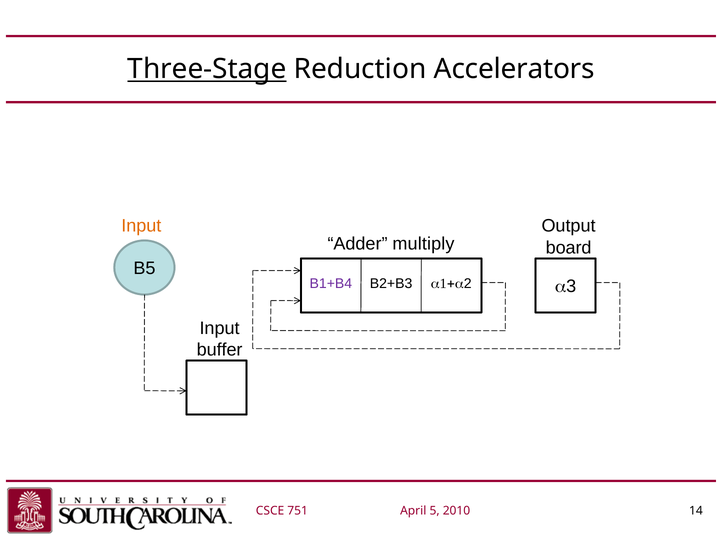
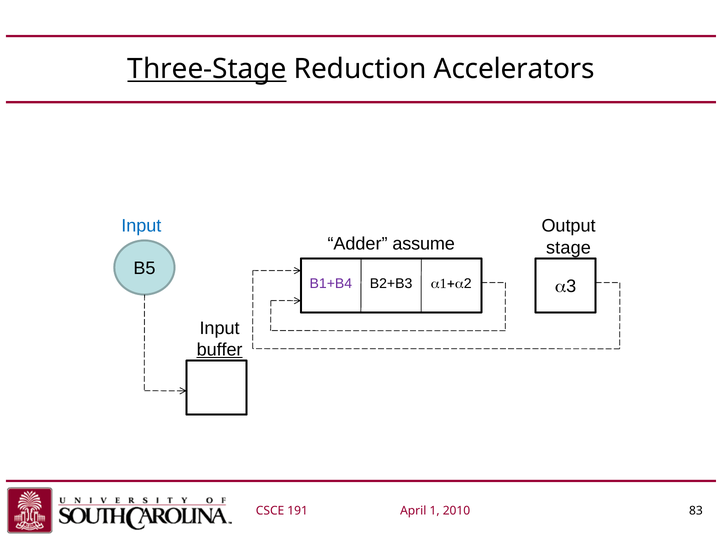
Input colour: orange -> blue (141, 226)
multiply: multiply -> assume (424, 244)
board: board -> stage (568, 248)
buffer underline: none -> present (220, 350)
751: 751 -> 191 (298, 511)
5: 5 -> 1 (435, 511)
14: 14 -> 83 (696, 511)
